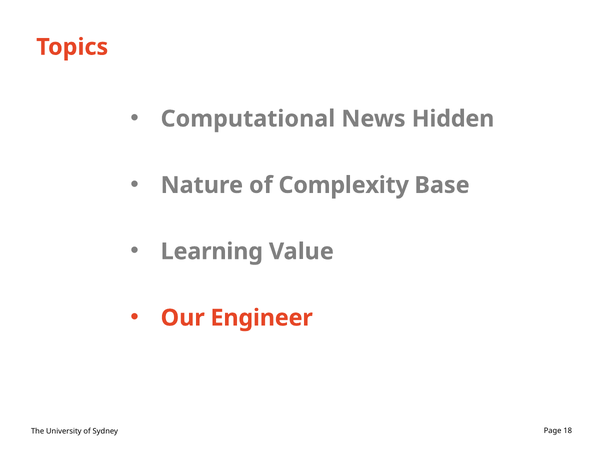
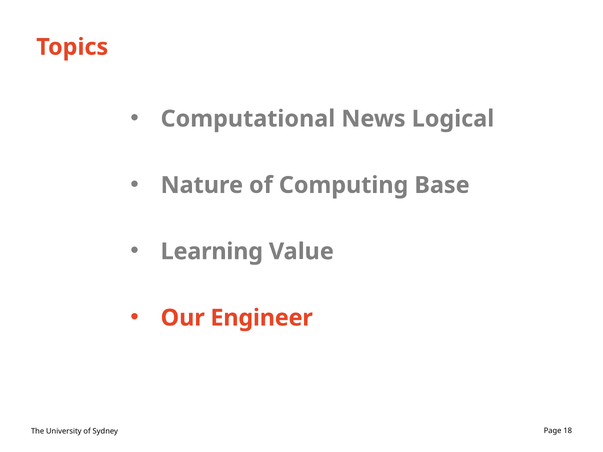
Hidden: Hidden -> Logical (453, 119)
Complexity: Complexity -> Computing (344, 185)
